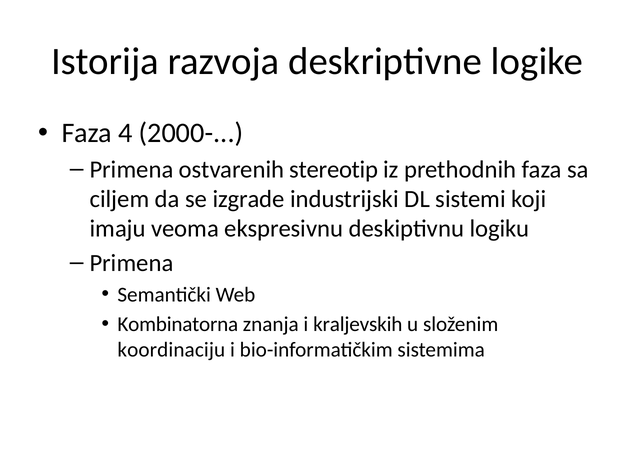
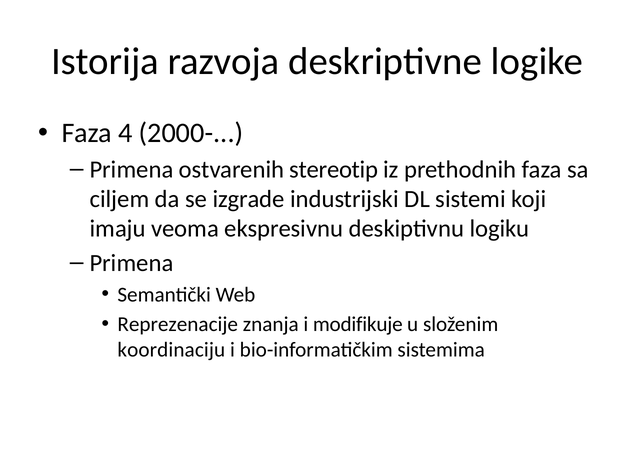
Kombinatorna: Kombinatorna -> Reprezenacije (178, 324)
kraljevskih: kraljevskih -> modifikuje (358, 324)
